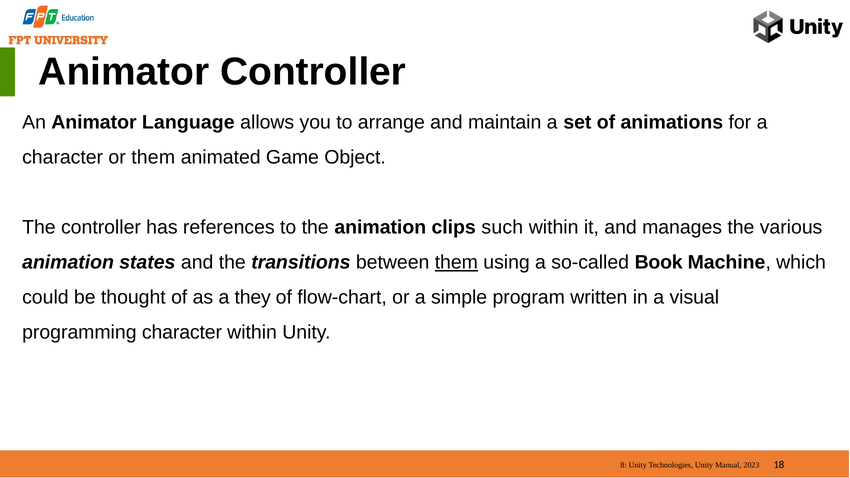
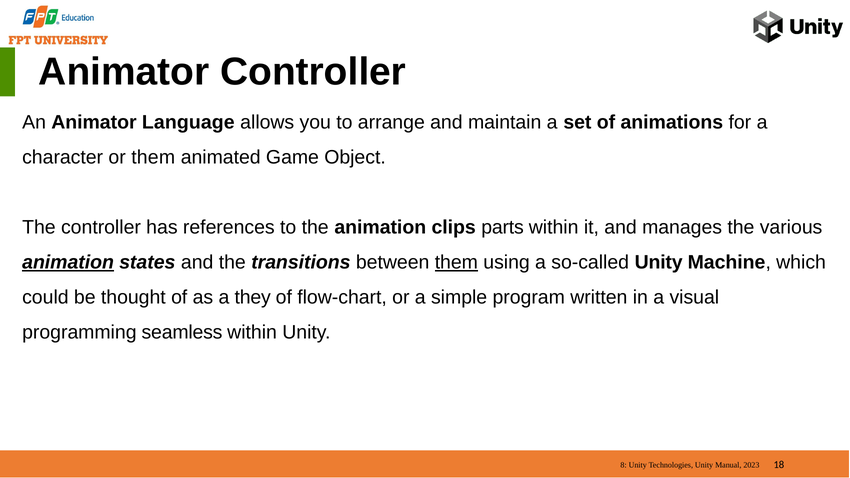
such: such -> parts (502, 227)
animation underline: none -> present (68, 262)
so-called Book: Book -> Unity (659, 262)
programming character: character -> seamless (182, 333)
